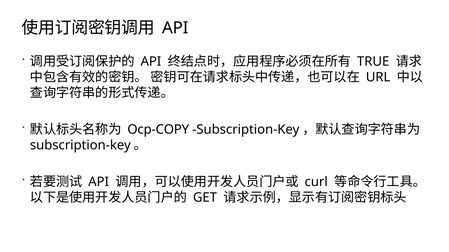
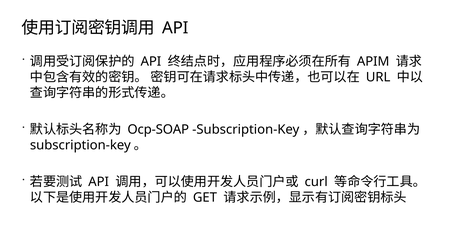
TRUE: TRUE -> APIM (373, 62)
Ocp-COPY: Ocp-COPY -> Ocp-SOAP (158, 130)
